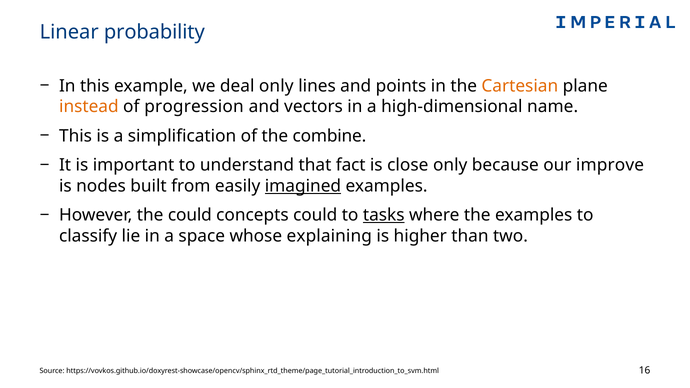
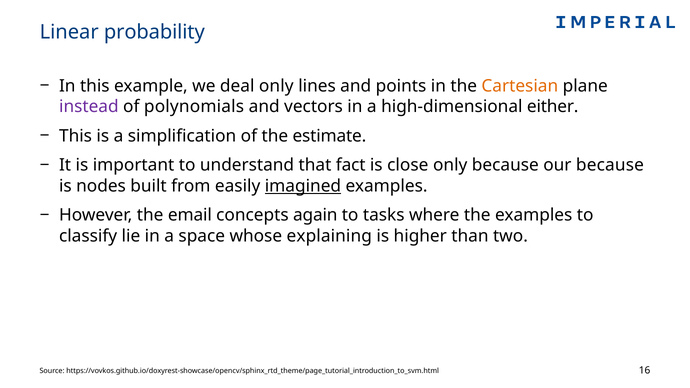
instead colour: orange -> purple (89, 107)
progression: progression -> polynomials (194, 107)
name: name -> either (553, 107)
combine: combine -> estimate (329, 136)
our improve: improve -> because (610, 165)
the could: could -> email (190, 215)
concepts could: could -> again (315, 215)
tasks underline: present -> none (384, 215)
